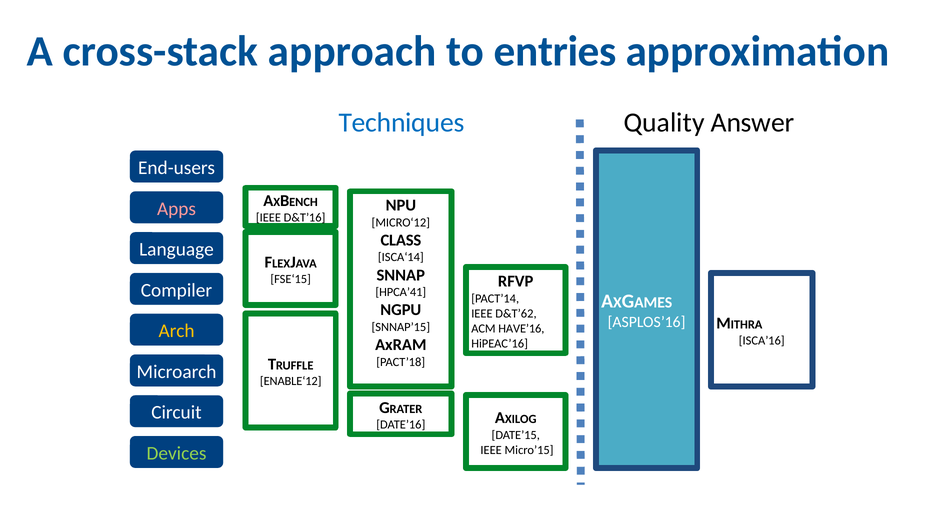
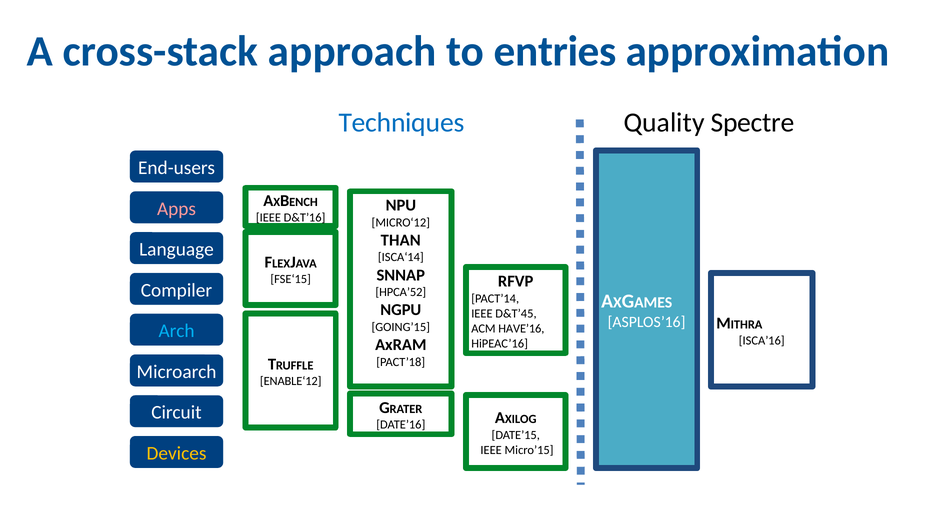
Answer: Answer -> Spectre (753, 123)
CLASS: CLASS -> THAN (401, 240)
HPCA’41: HPCA’41 -> HPCA’52 (401, 292)
D&T’62: D&T’62 -> D&T’45 (516, 313)
SNNAP’15: SNNAP’15 -> GOING’15 (401, 327)
Arch colour: yellow -> light blue (177, 331)
Devices colour: light green -> yellow (176, 453)
